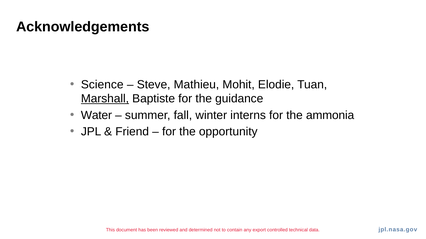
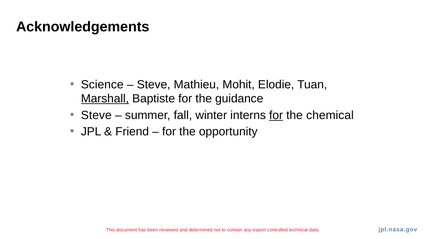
Water: Water -> Steve (96, 115)
for underline: none -> present (276, 115)
ammonia: ammonia -> chemical (330, 115)
